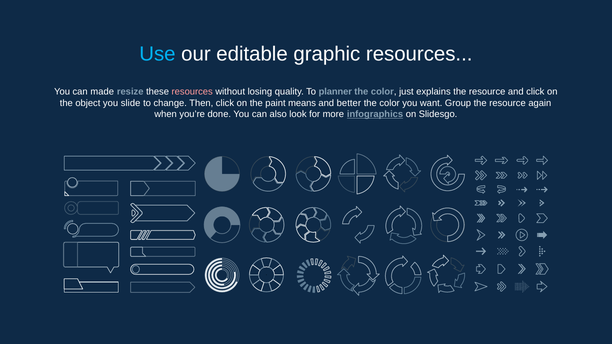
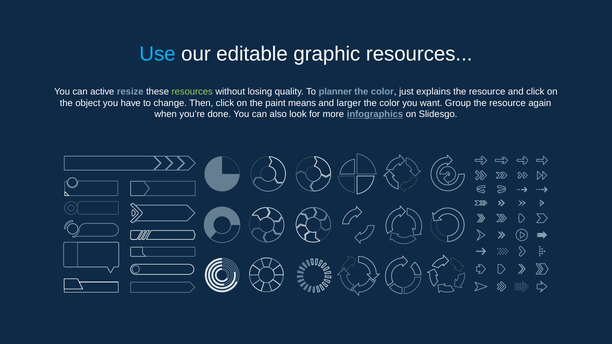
made: made -> active (102, 92)
resources colour: pink -> light green (192, 92)
slide: slide -> have (131, 103)
better: better -> larger (349, 103)
